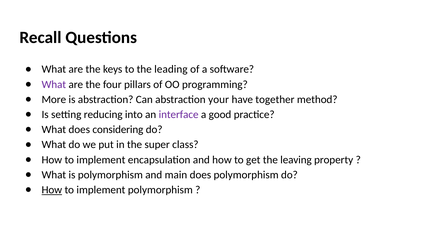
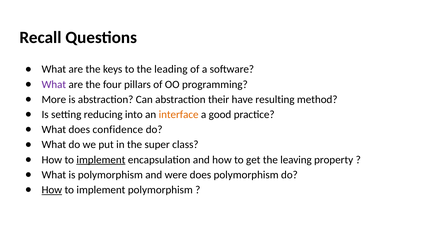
your: your -> their (219, 100)
together: together -> resulting (275, 100)
interface colour: purple -> orange (179, 115)
considering: considering -> confidence (118, 130)
implement underline: none -> present (101, 160)
main: main -> were (176, 175)
